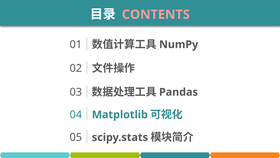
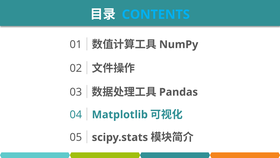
CONTENTS colour: pink -> light blue (156, 14)
